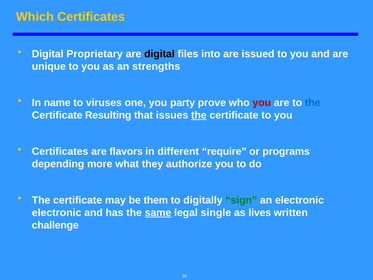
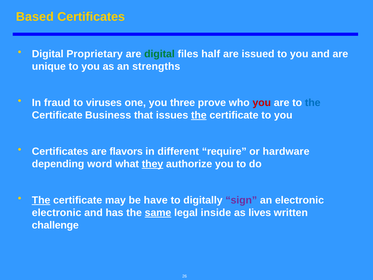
Which: Which -> Based (35, 17)
digital colour: black -> green (159, 54)
into: into -> half (211, 54)
name: name -> fraud (57, 103)
party: party -> three (183, 103)
Resulting: Resulting -> Business (108, 115)
programs: programs -> hardware (286, 151)
more: more -> word (100, 164)
they underline: none -> present (152, 164)
The underline: none -> present (41, 200)
them: them -> have (156, 200)
sign colour: green -> purple (241, 200)
single: single -> inside (216, 212)
